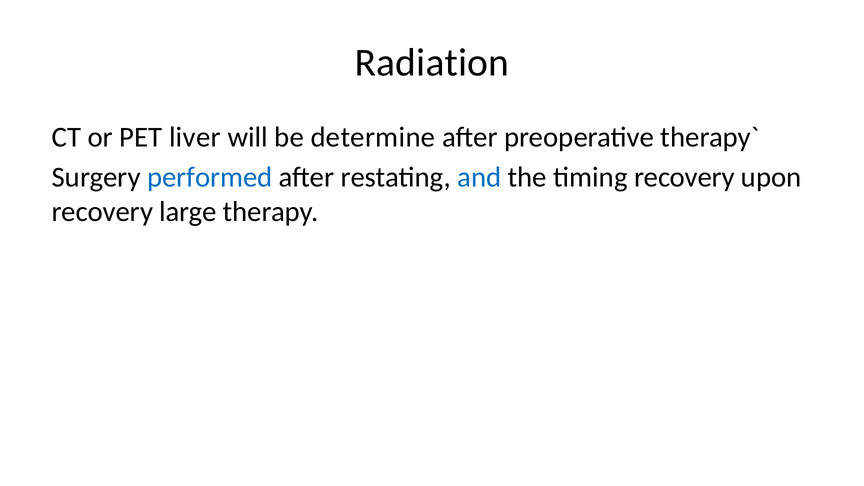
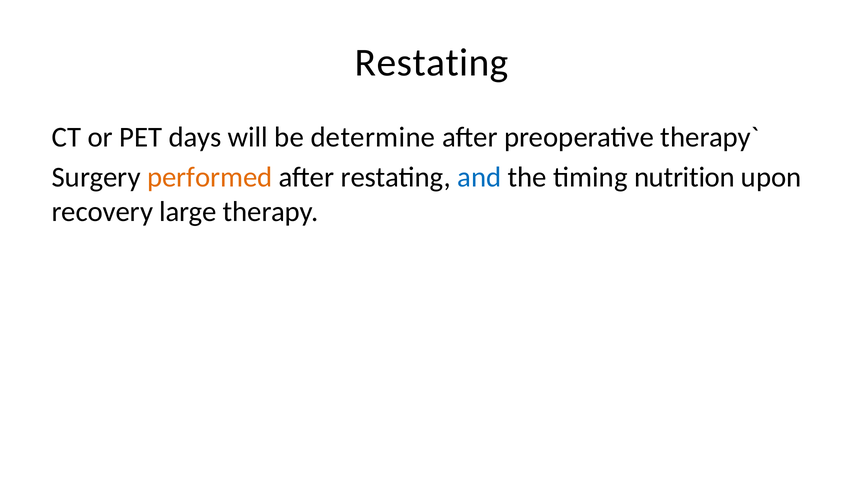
Radiation: Radiation -> Restating (432, 63)
liver: liver -> days (195, 137)
performed colour: blue -> orange (210, 177)
timing recovery: recovery -> nutrition (684, 177)
